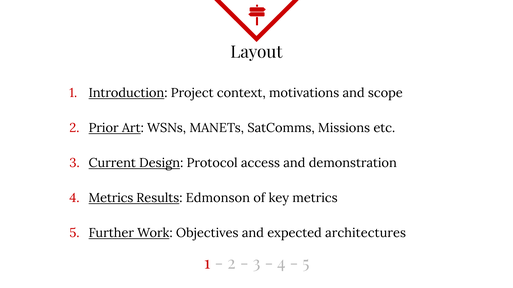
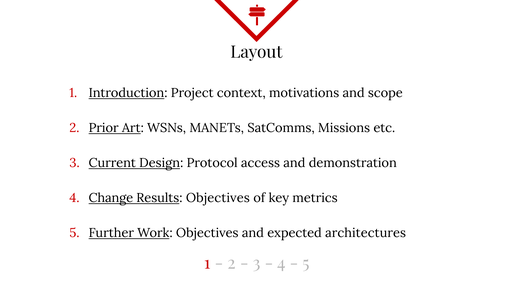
4 Metrics: Metrics -> Change (111, 198)
Results Edmonson: Edmonson -> Objectives (218, 198)
